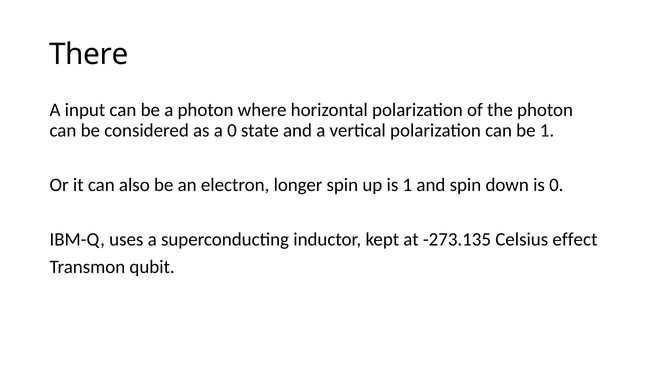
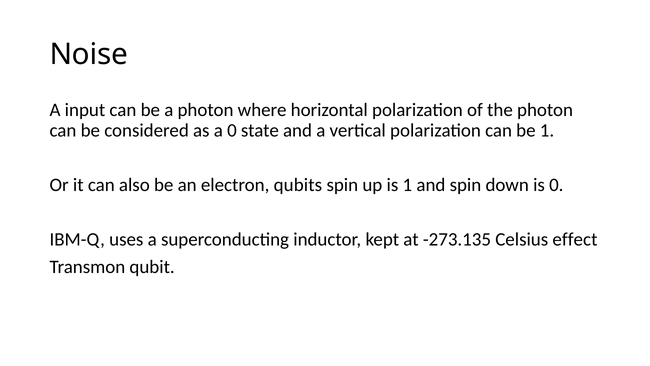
There: There -> Noise (89, 55)
longer: longer -> qubits (298, 185)
